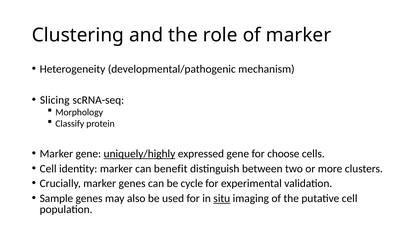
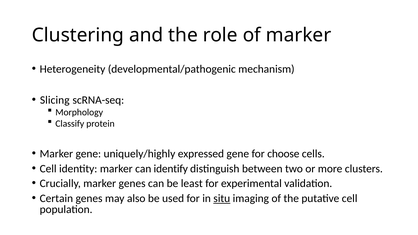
uniquely/highly underline: present -> none (139, 154)
benefit: benefit -> identify (171, 169)
cycle: cycle -> least (192, 184)
Sample: Sample -> Certain (56, 199)
